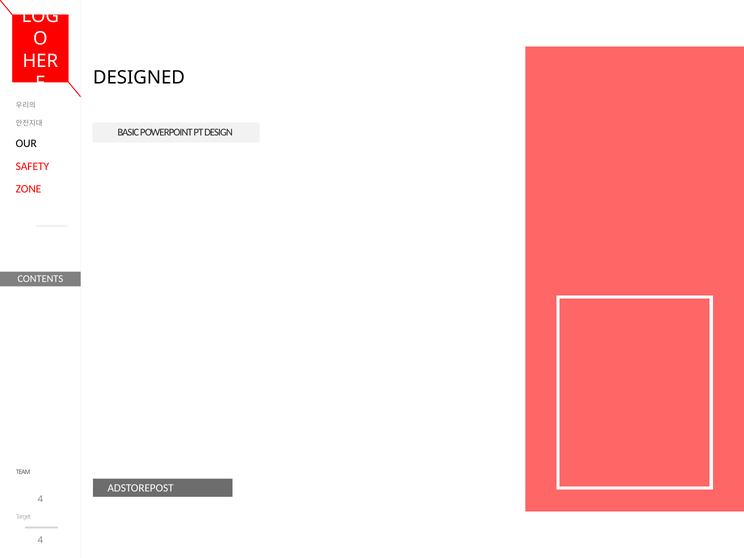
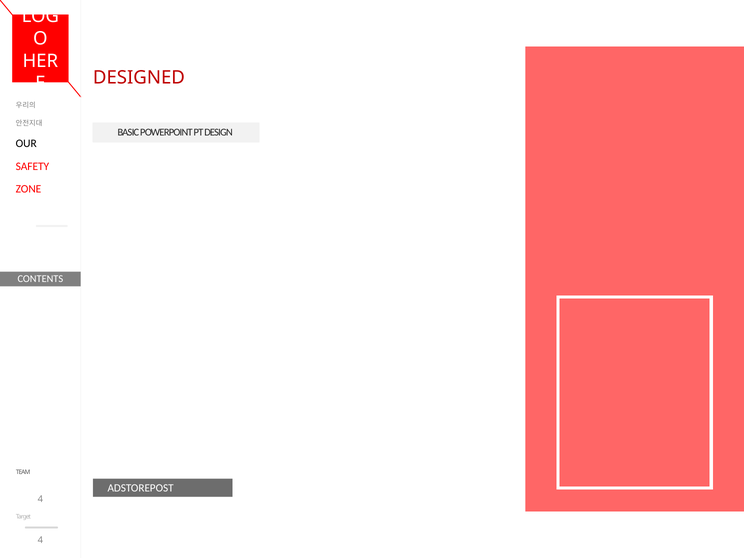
DESIGNED colour: black -> red (139, 78)
